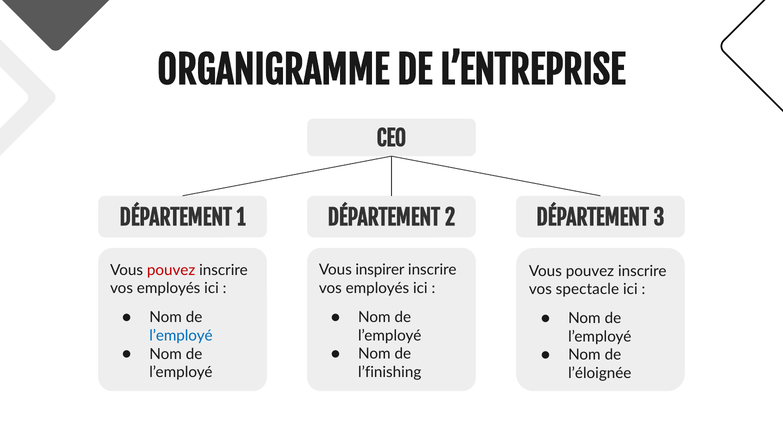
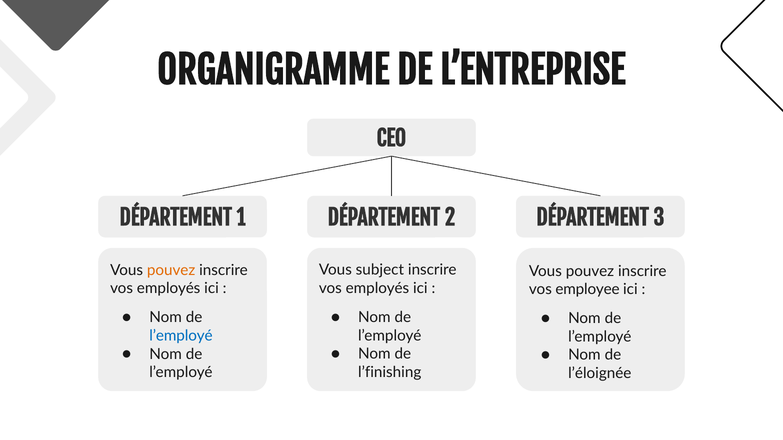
inspirer: inspirer -> subject (380, 270)
pouvez colour: red -> orange (171, 270)
spectacle: spectacle -> employee (588, 290)
